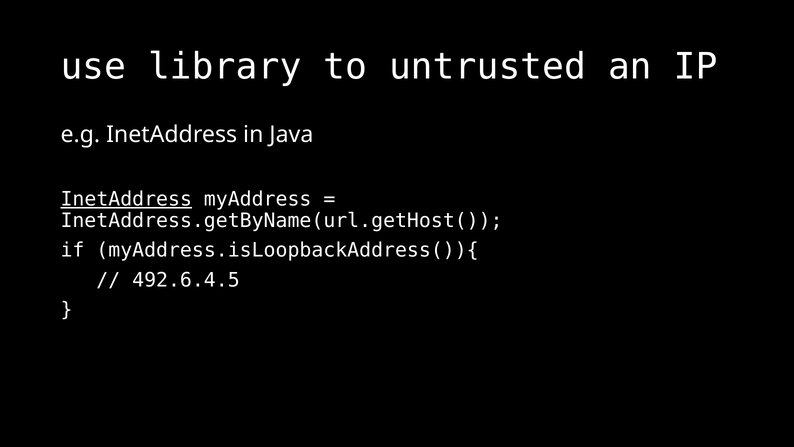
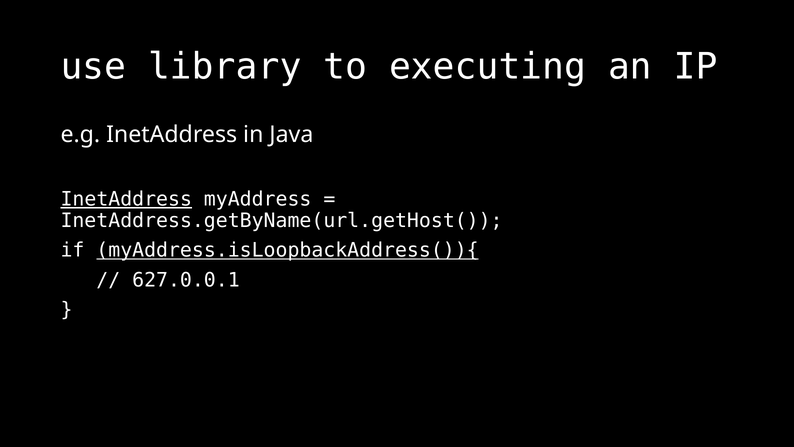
untrusted: untrusted -> executing (488, 67)
myAddress.isLoopbackAddress()){ underline: none -> present (288, 250)
492.6.4.5: 492.6.4.5 -> 627.0.0.1 (186, 280)
